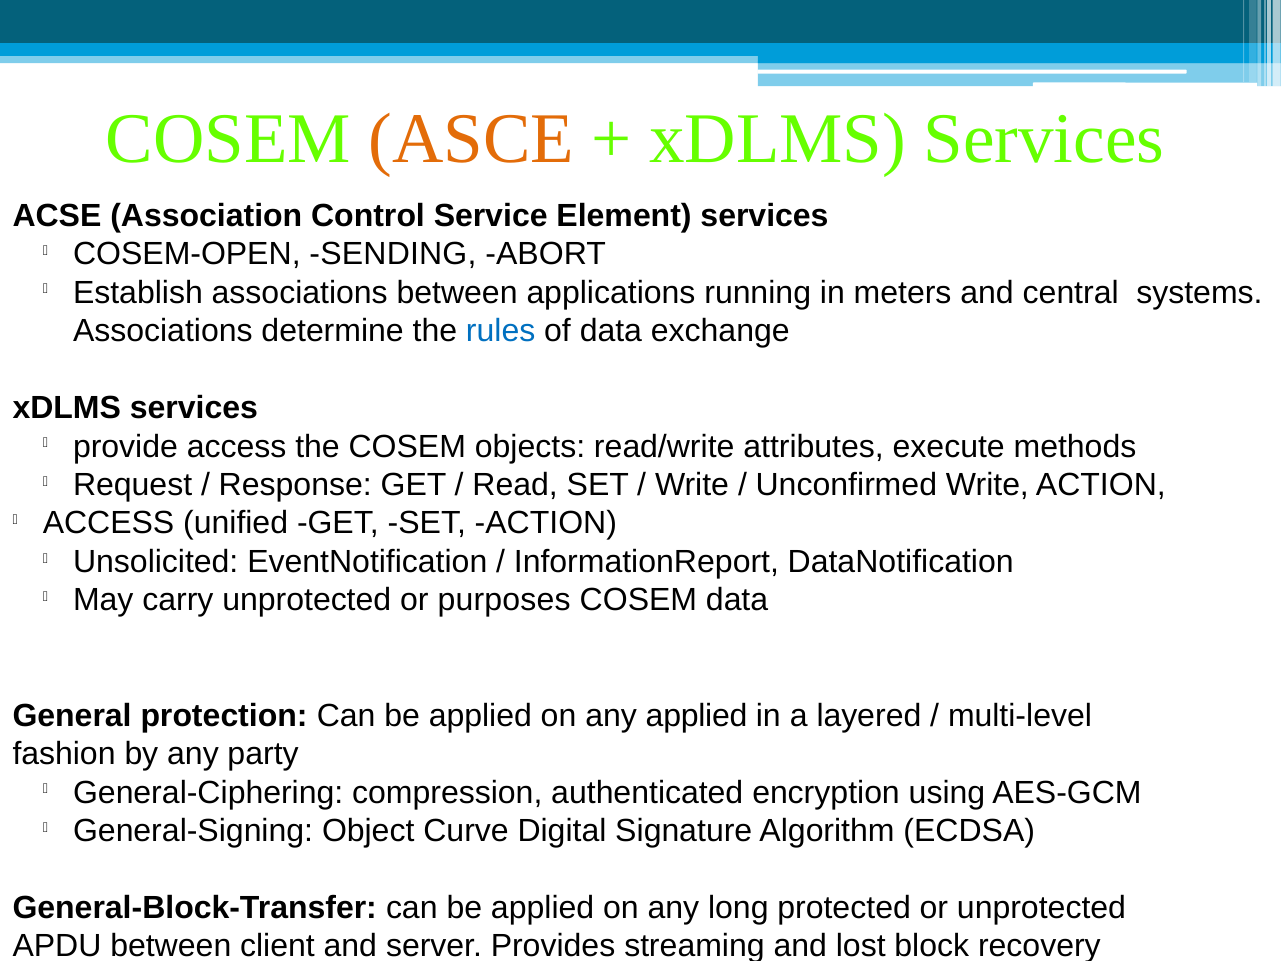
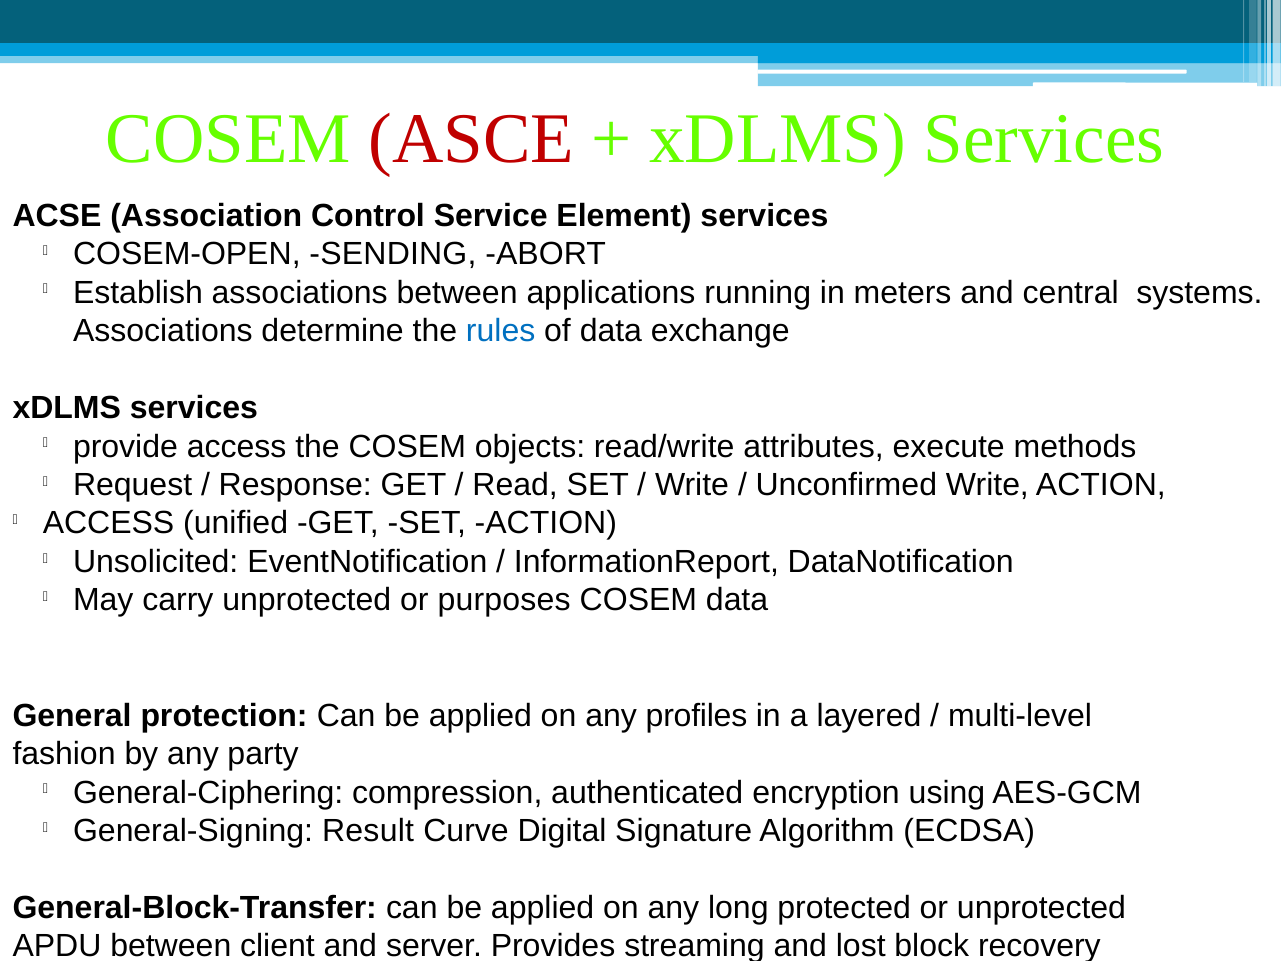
ASCE colour: orange -> red (471, 139)
any applied: applied -> profiles (697, 715)
Object: Object -> Result (368, 831)
